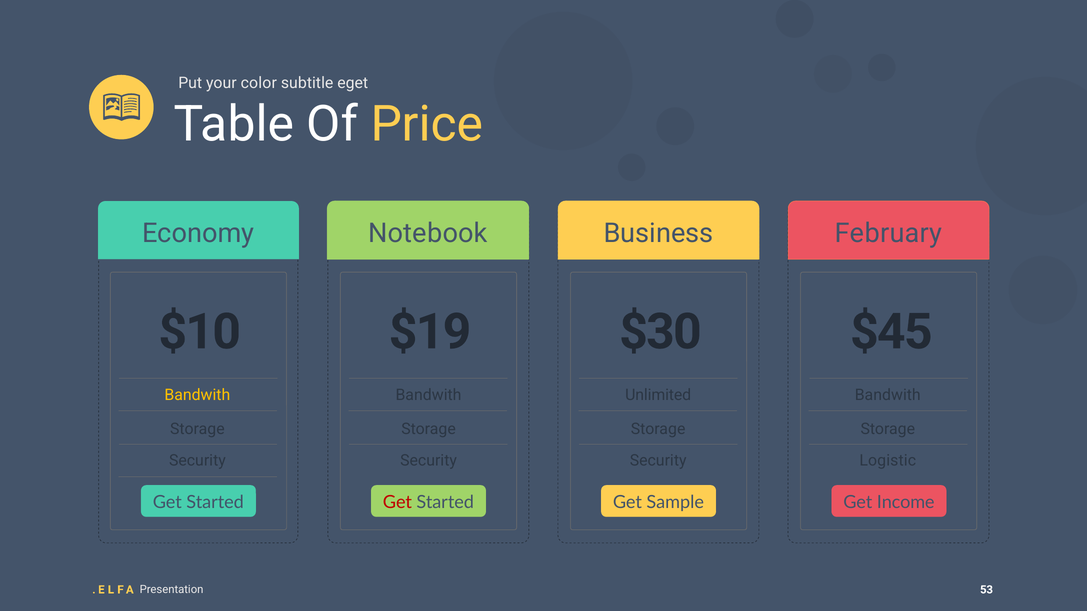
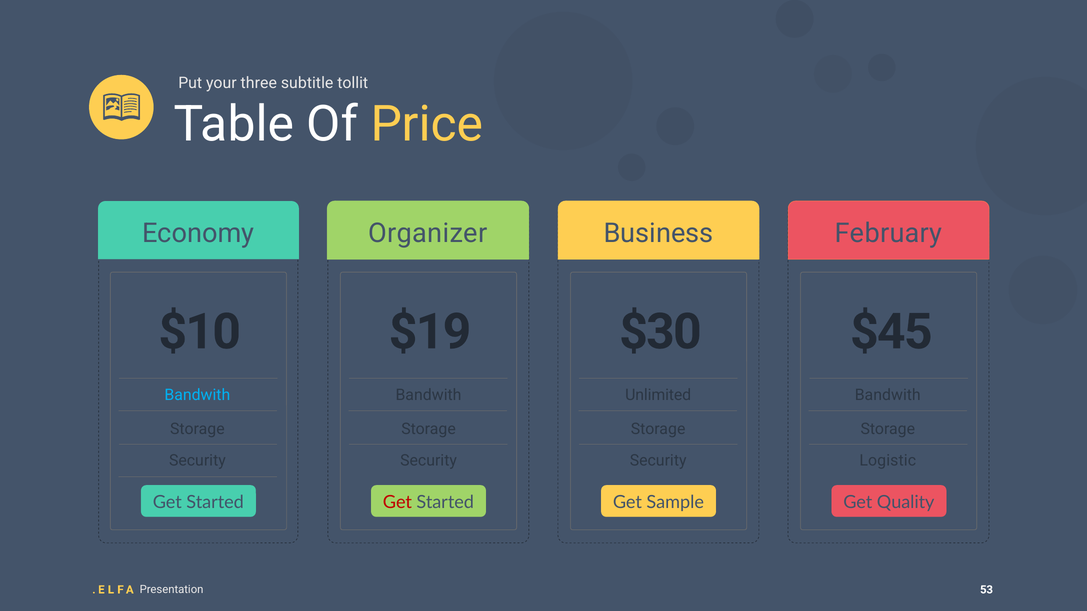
color: color -> three (259, 83)
eget: eget -> tollit (353, 83)
Notebook: Notebook -> Organizer (428, 233)
Bandwith colour: yellow -> light blue (197, 396)
Income: Income -> Quality (906, 503)
